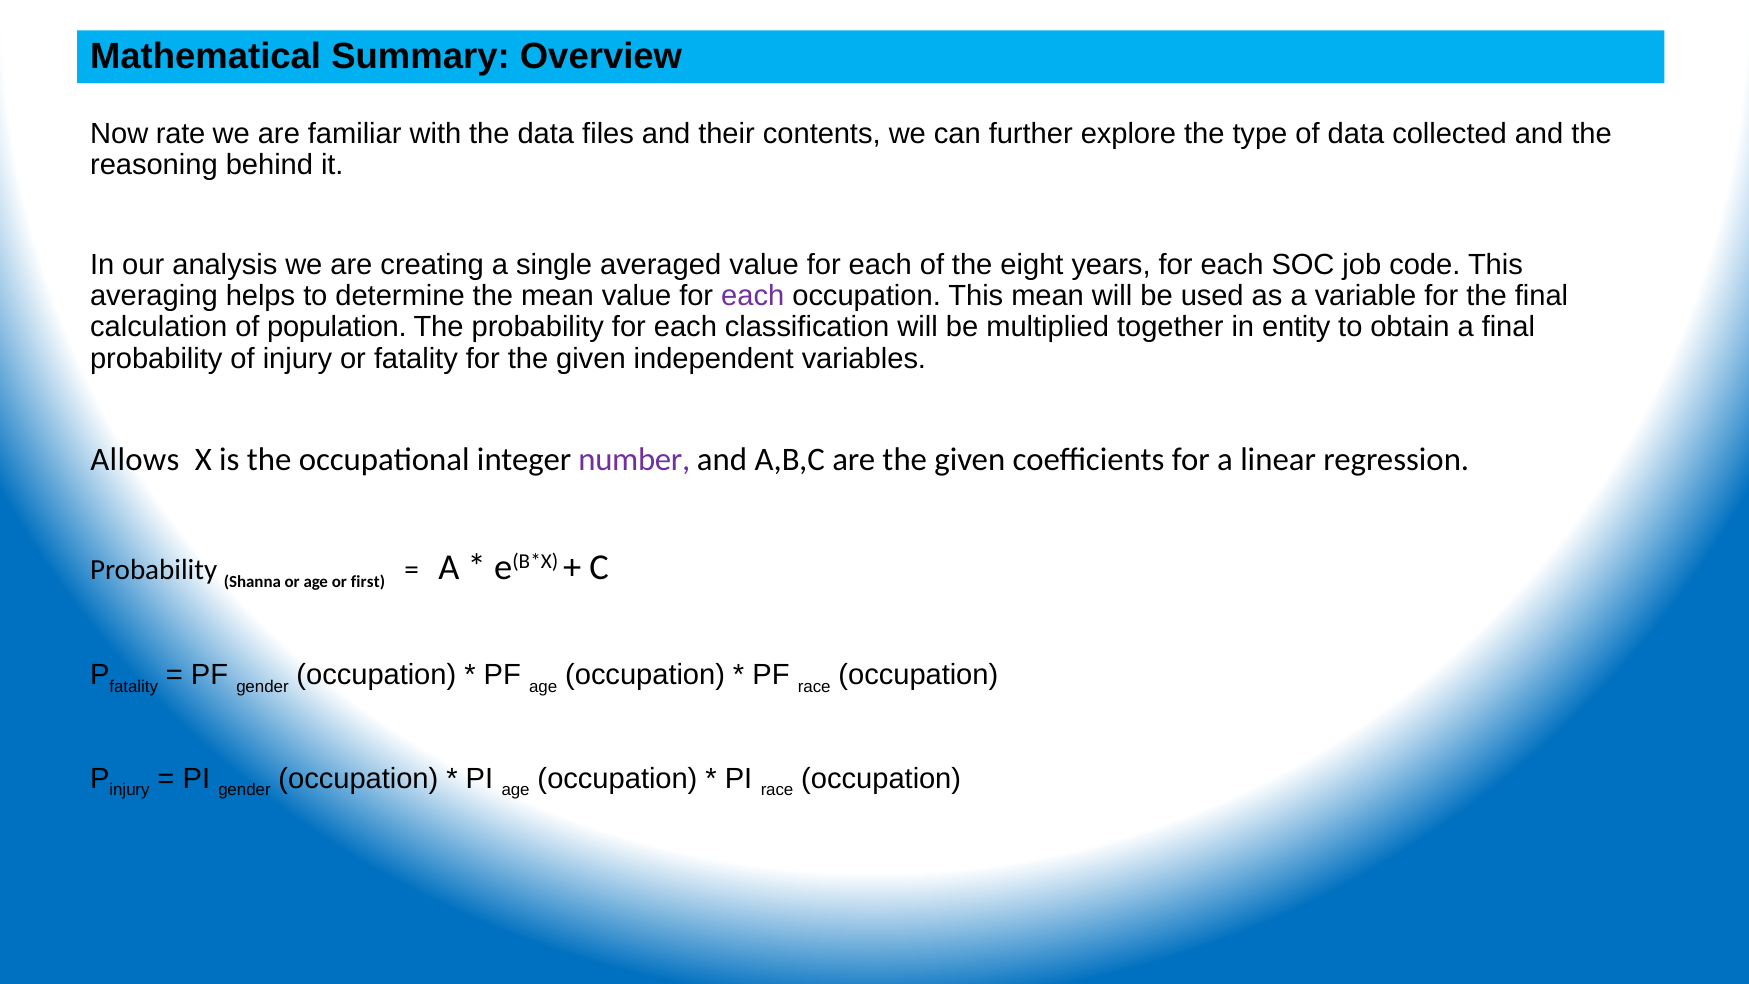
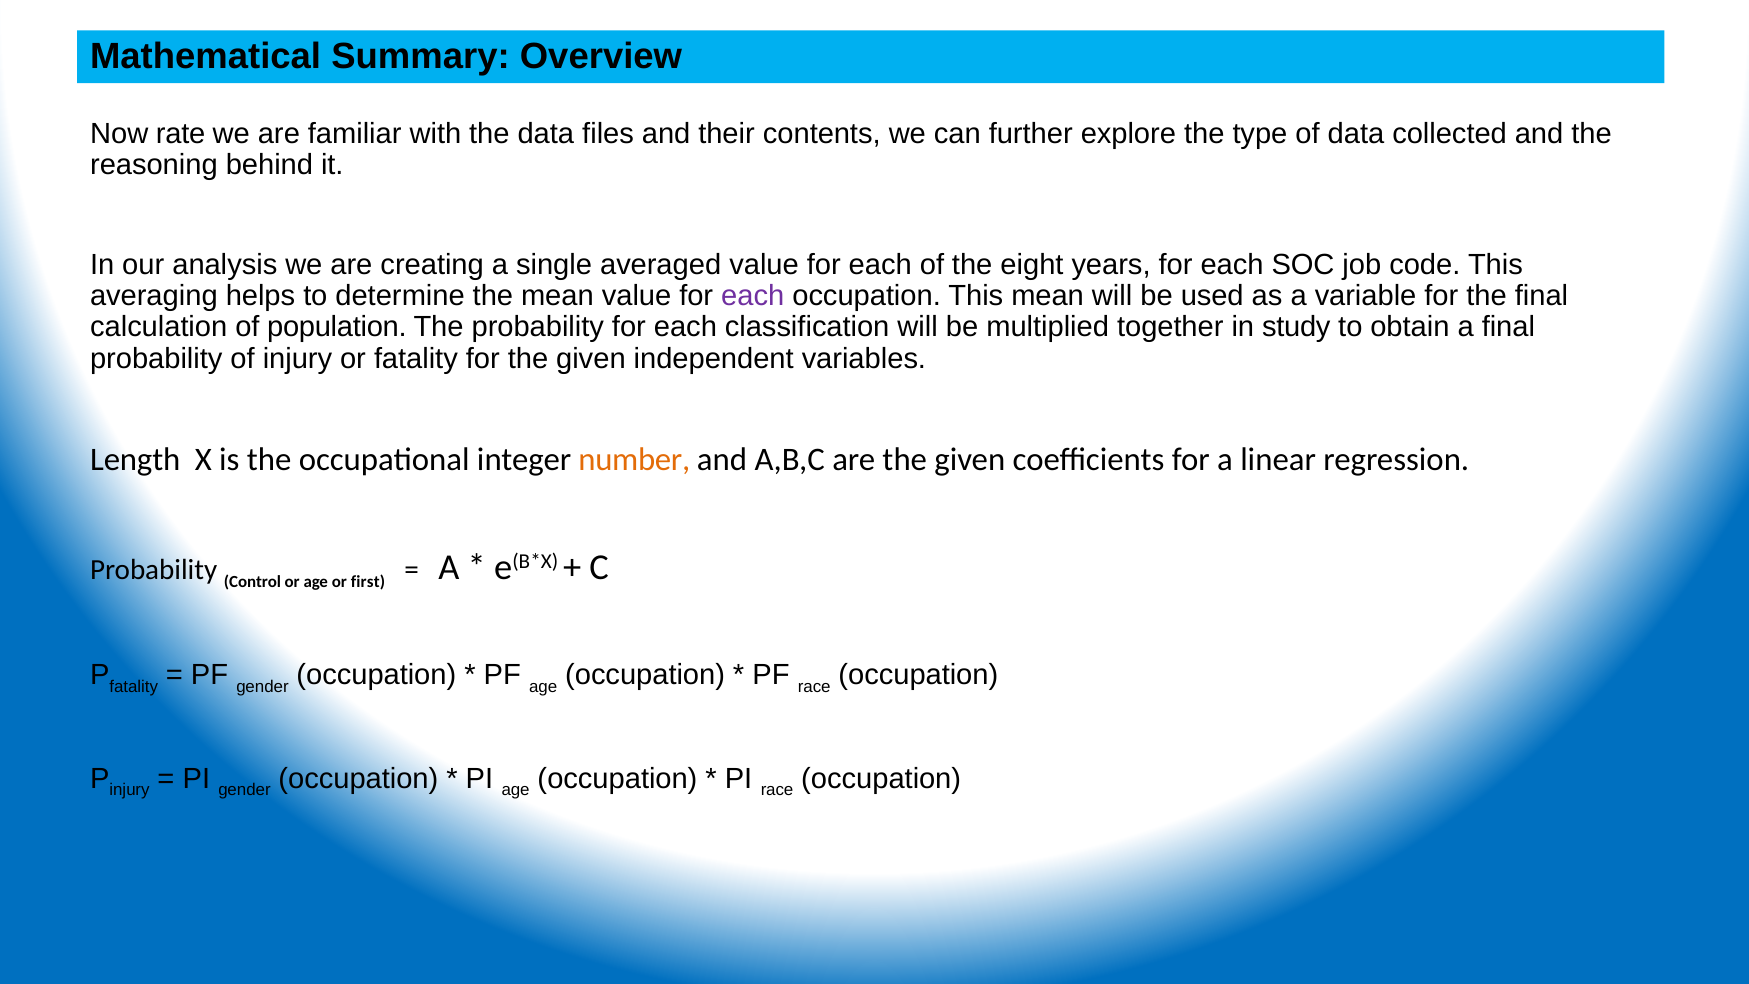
entity: entity -> study (1296, 327)
Allows: Allows -> Length (135, 460)
number colour: purple -> orange (634, 460)
Shanna: Shanna -> Control (252, 581)
